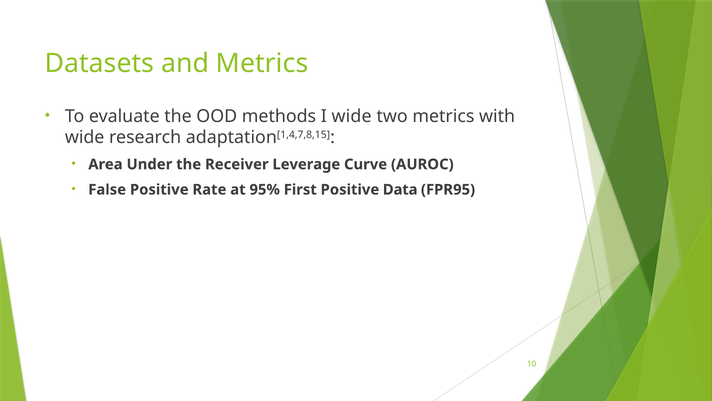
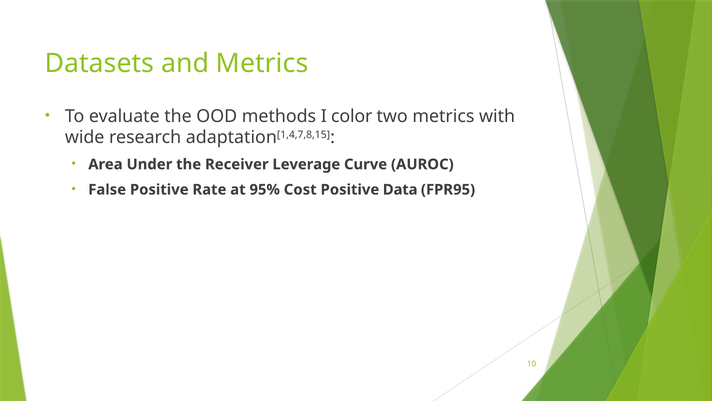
I wide: wide -> color (352, 116)
First: First -> Cost (300, 189)
